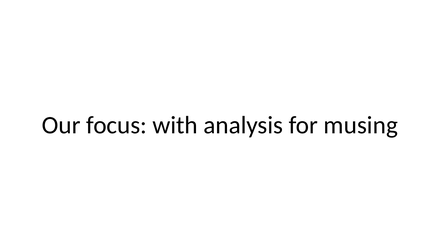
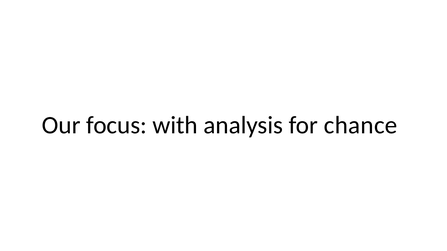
musing: musing -> chance (361, 126)
